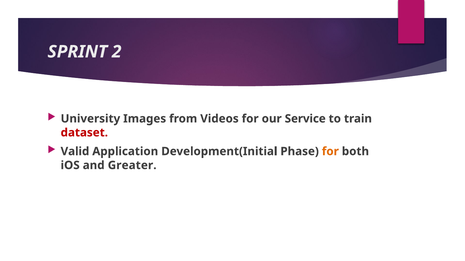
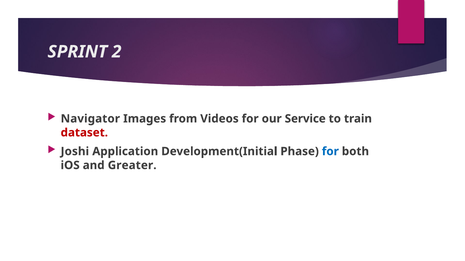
University: University -> Navigator (90, 119)
Valid: Valid -> Joshi (75, 152)
for colour: orange -> blue (330, 152)
